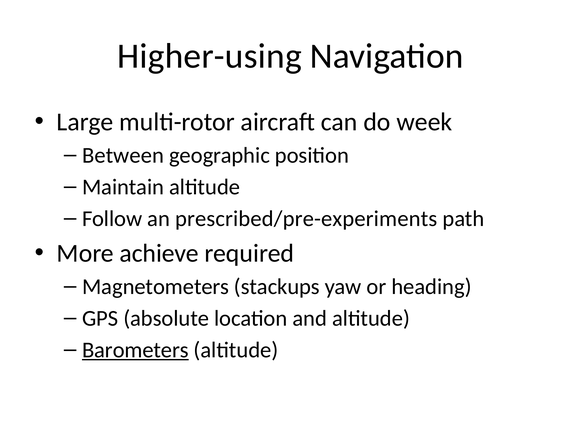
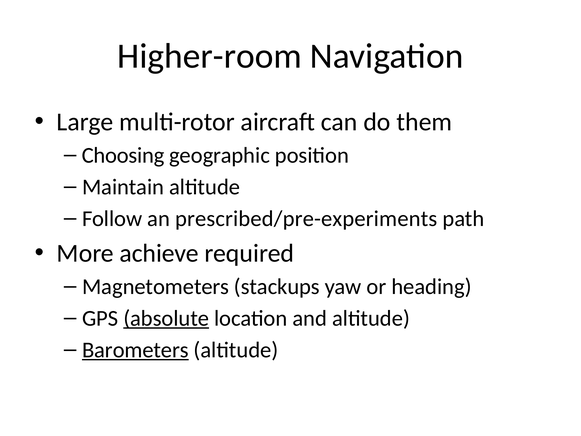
Higher-using: Higher-using -> Higher-room (210, 56)
week: week -> them (424, 122)
Between: Between -> Choosing (123, 155)
absolute underline: none -> present (166, 318)
